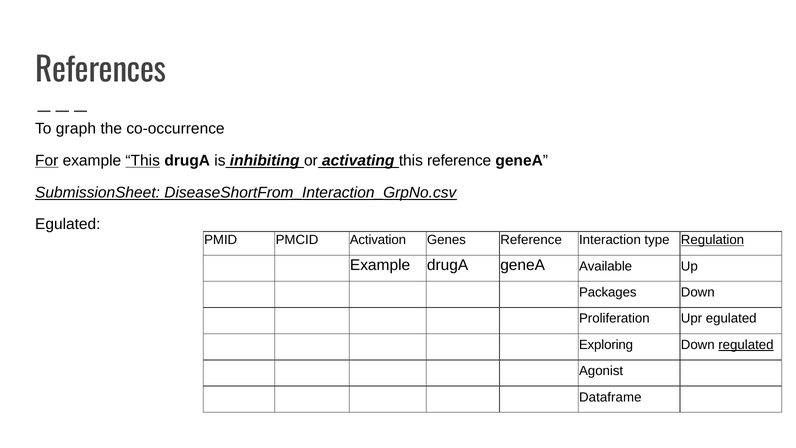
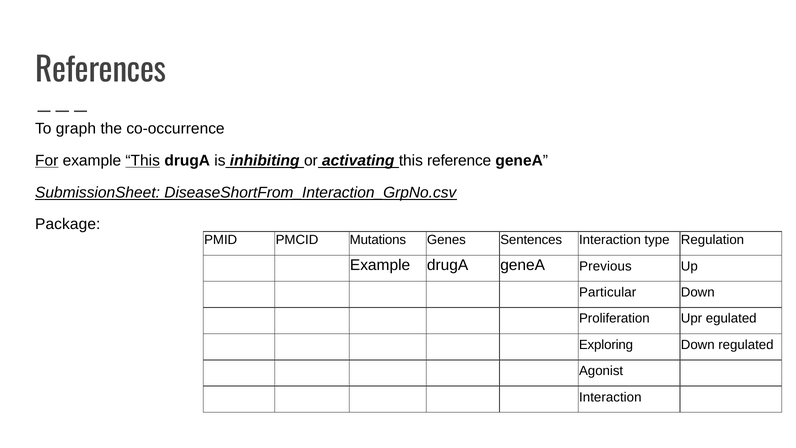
Egulated: Egulated -> Package (68, 224)
Activation: Activation -> Mutations (378, 240)
Genes Reference: Reference -> Sentences (531, 240)
Regulation underline: present -> none (712, 240)
Available: Available -> Previous (605, 266)
Packages: Packages -> Particular (608, 292)
regulated underline: present -> none (746, 345)
Dataframe: Dataframe -> Interaction (610, 397)
